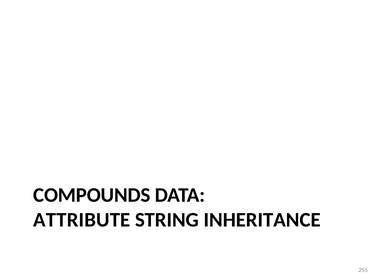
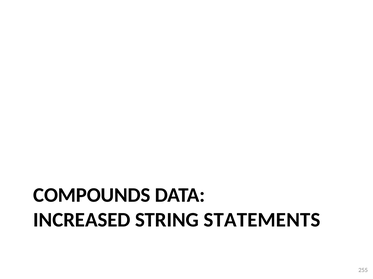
ATTRIBUTE: ATTRIBUTE -> INCREASED (82, 220)
INHERITANCE: INHERITANCE -> STATEMENTS (262, 220)
